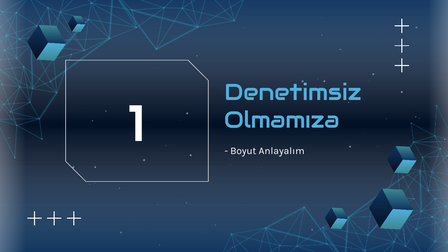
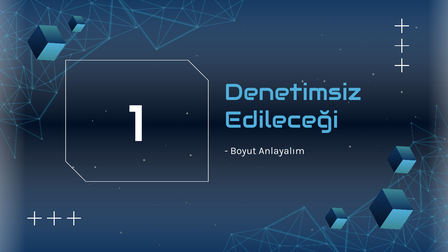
Olmamıza: Olmamıza -> Edileceği (282, 120)
